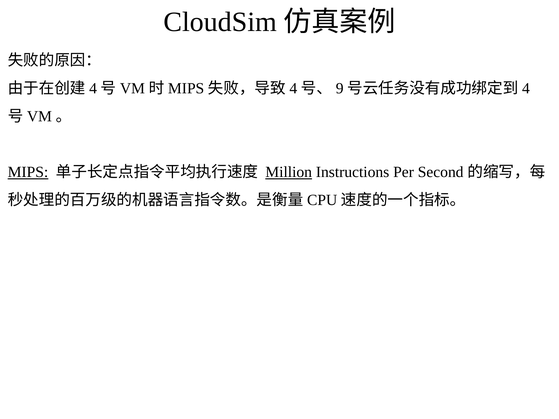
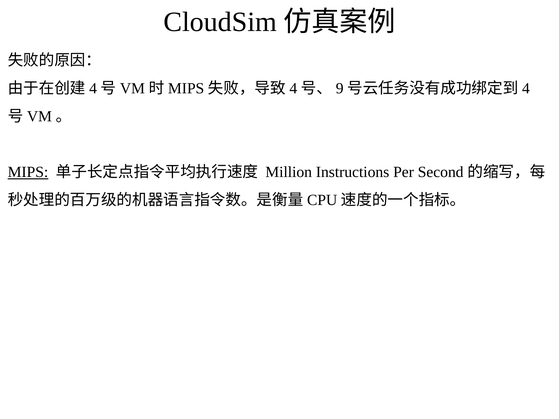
Million underline: present -> none (289, 172)
